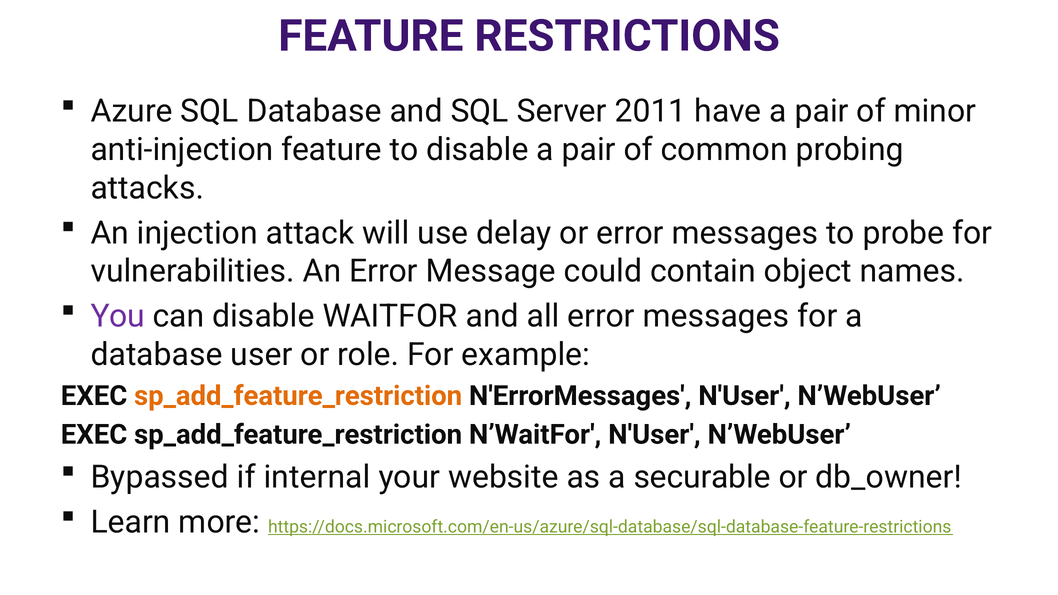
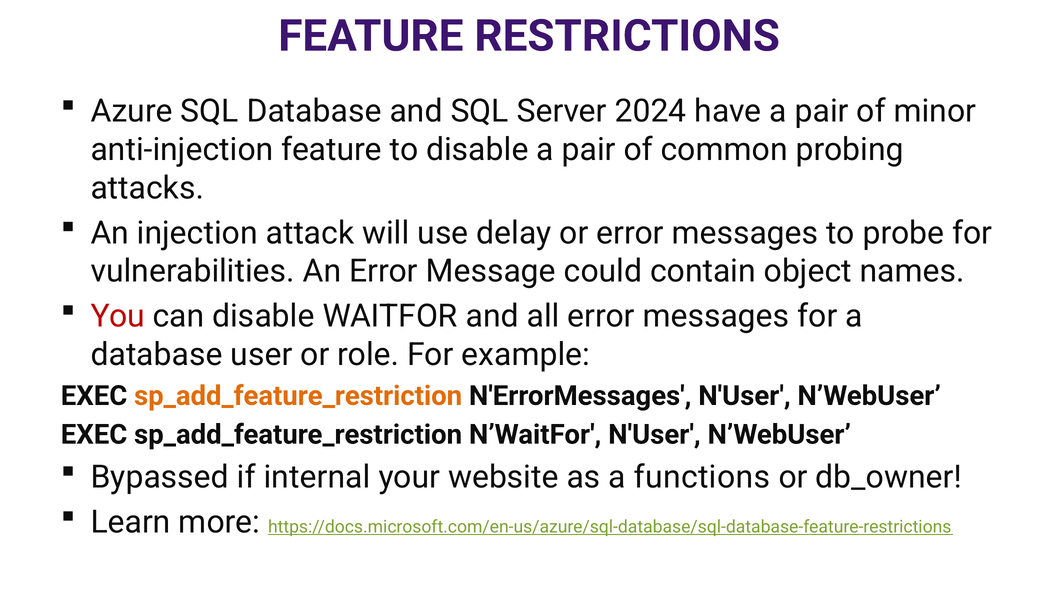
2011: 2011 -> 2024 (651, 111)
You colour: purple -> red (118, 316)
securable: securable -> functions (702, 477)
